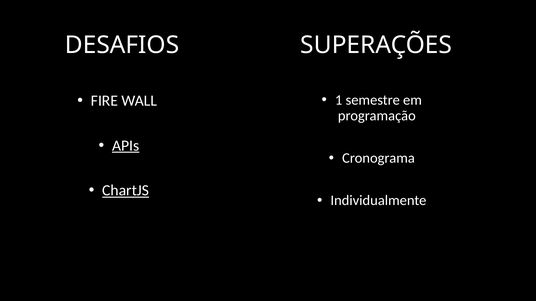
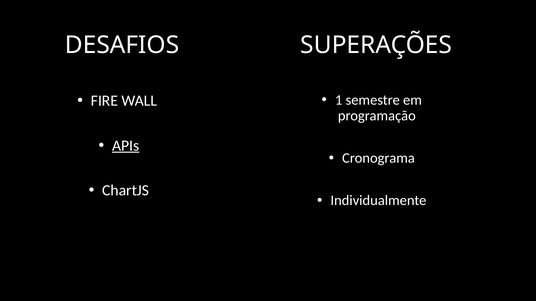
ChartJS underline: present -> none (126, 191)
